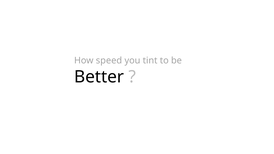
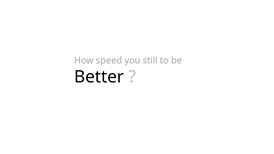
tint: tint -> still (150, 61)
